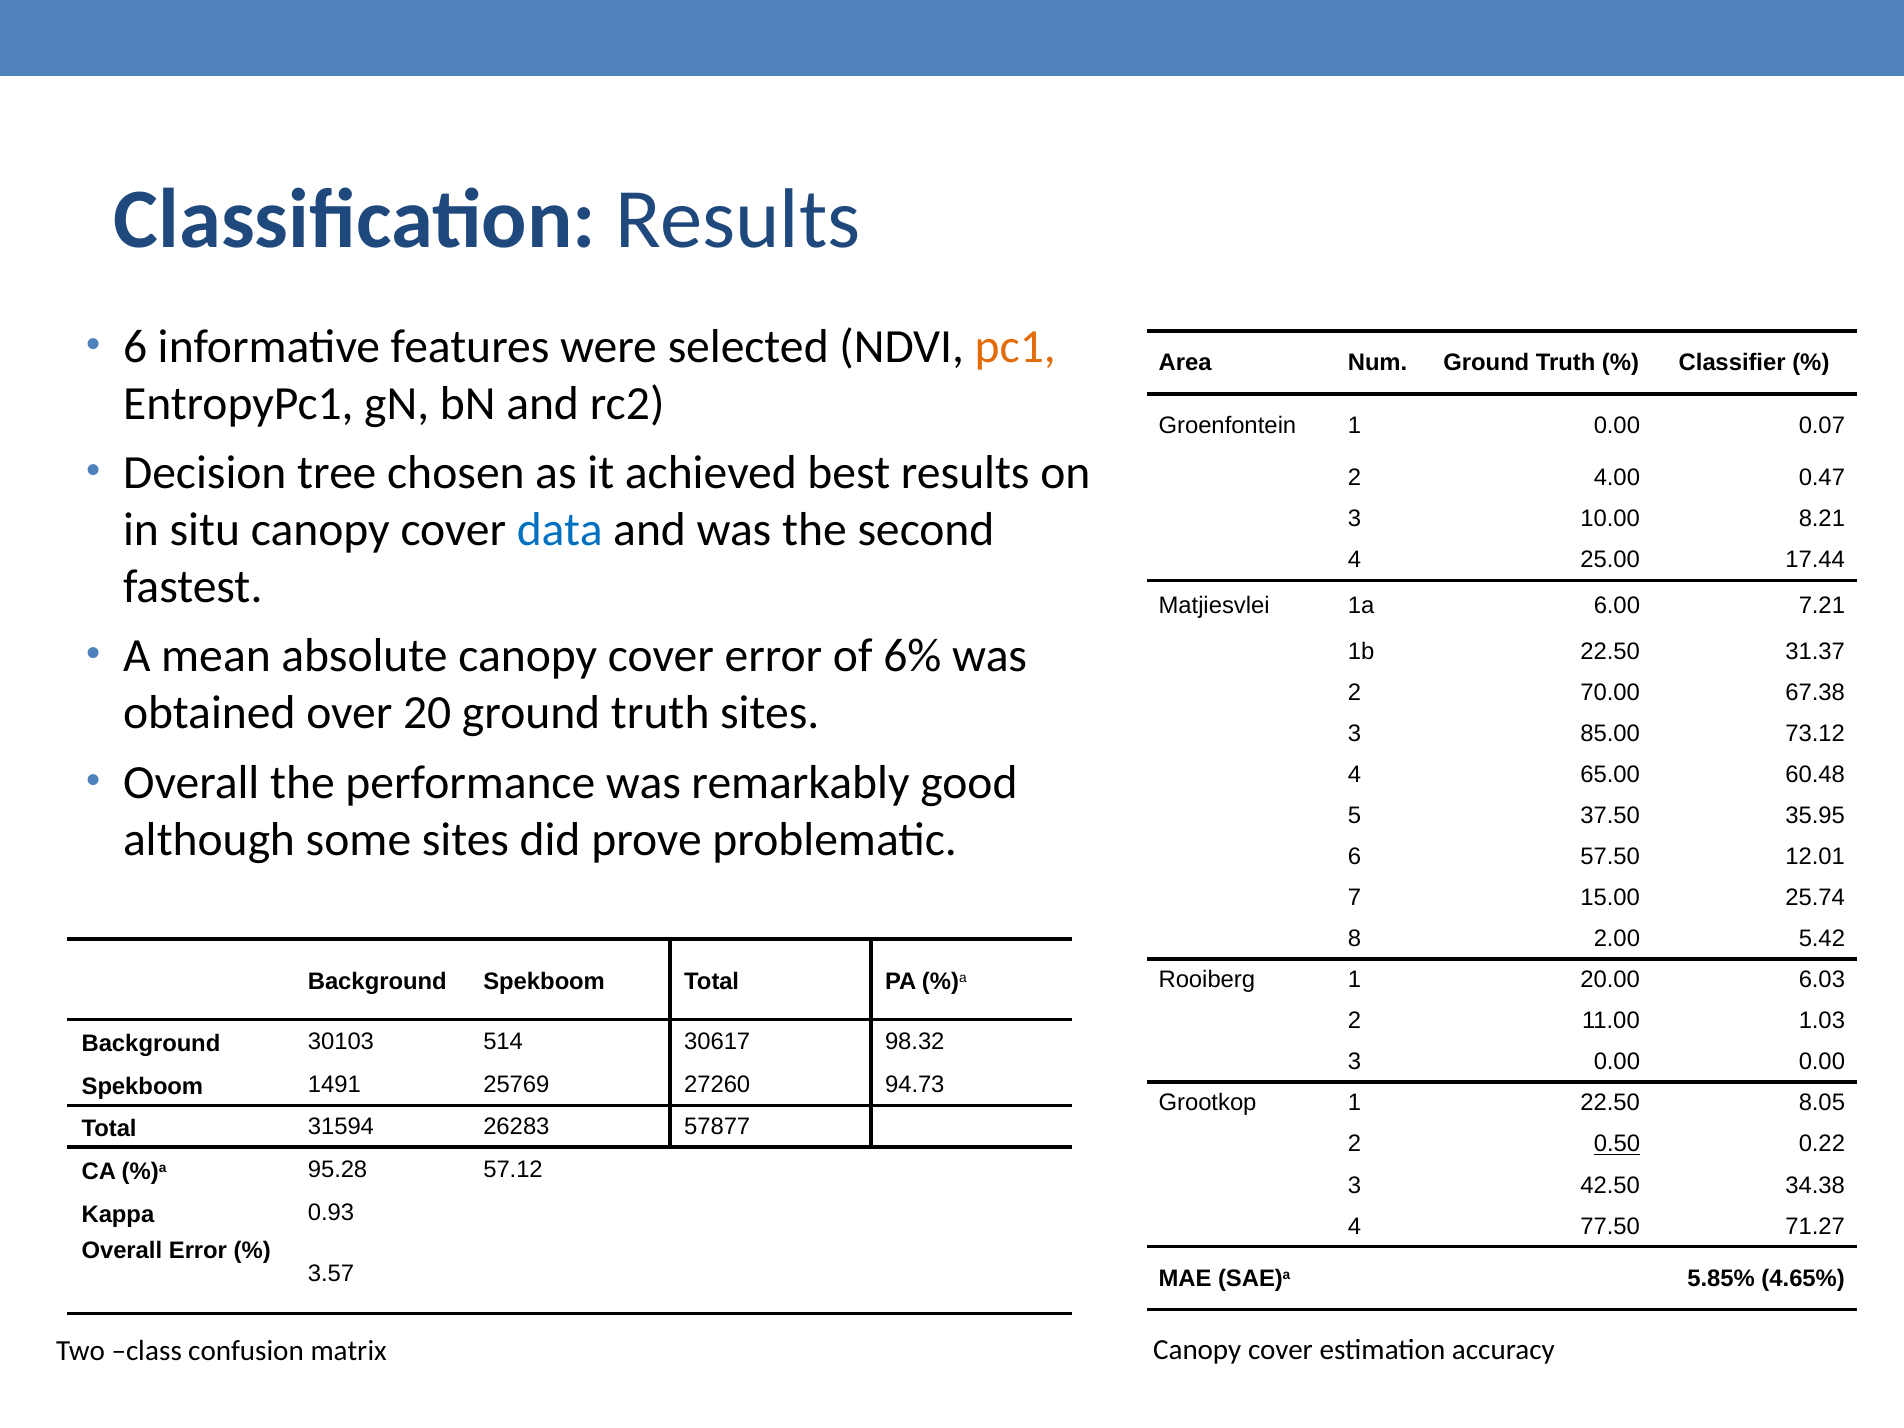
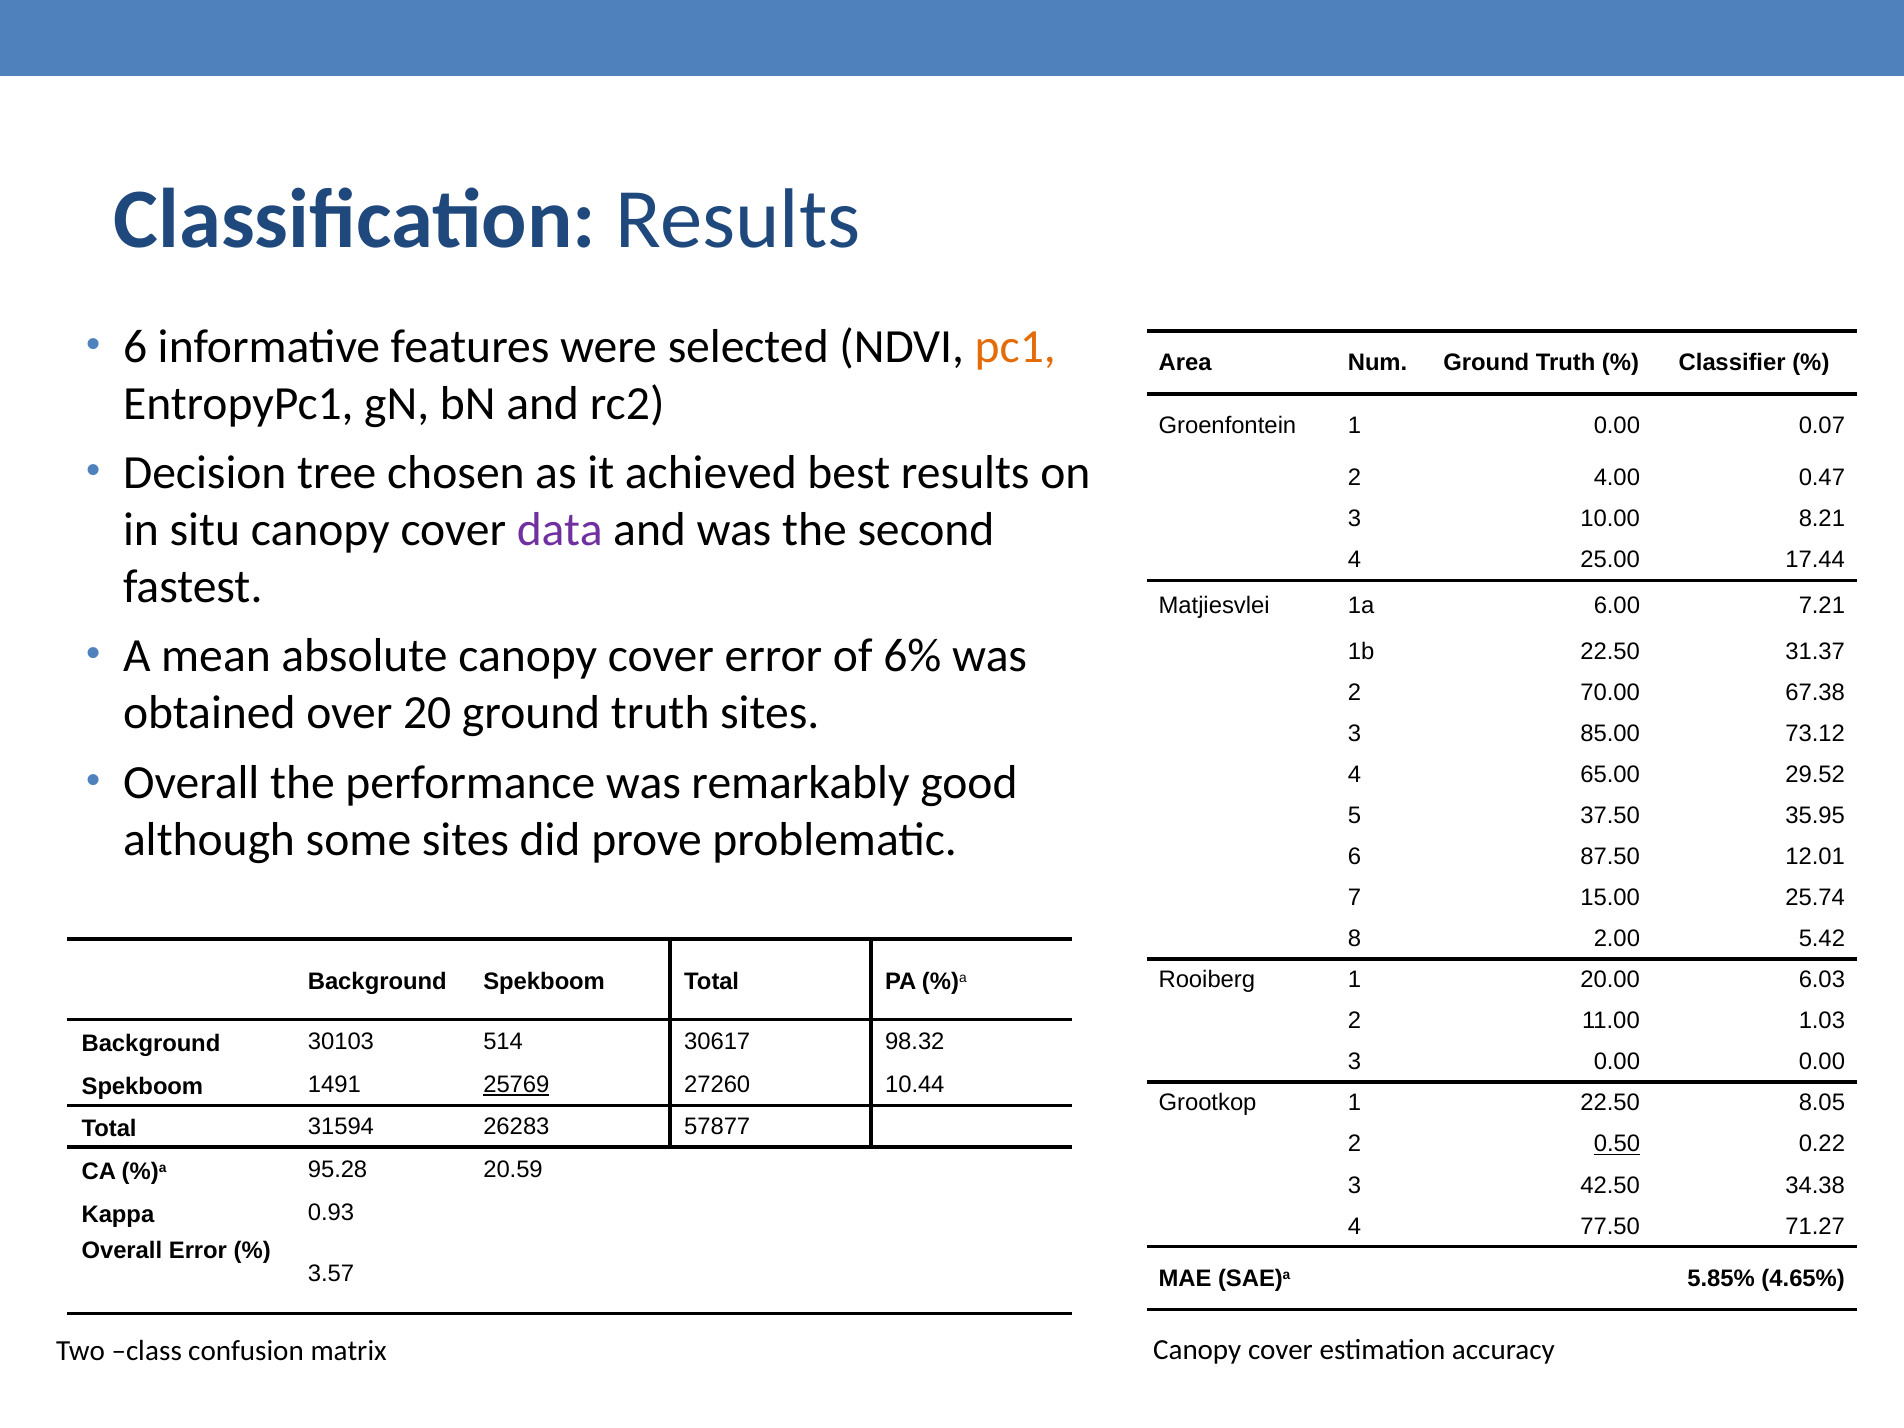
data colour: blue -> purple (560, 530)
60.48: 60.48 -> 29.52 (1815, 774)
57.50: 57.50 -> 87.50 (1610, 857)
25769 underline: none -> present (516, 1085)
94.73: 94.73 -> 10.44 (915, 1085)
57.12: 57.12 -> 20.59 (513, 1170)
